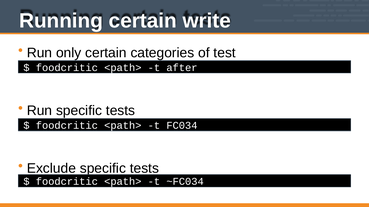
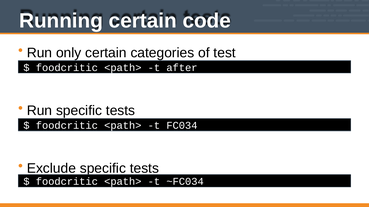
write: write -> code (207, 21)
